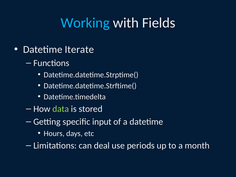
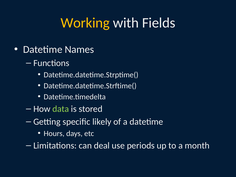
Working colour: light blue -> yellow (85, 23)
Iterate: Iterate -> Names (79, 50)
input: input -> likely (102, 122)
